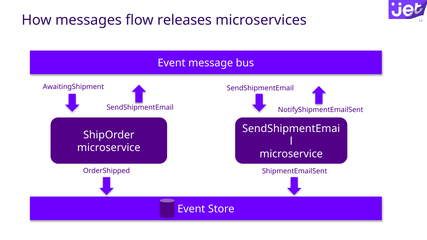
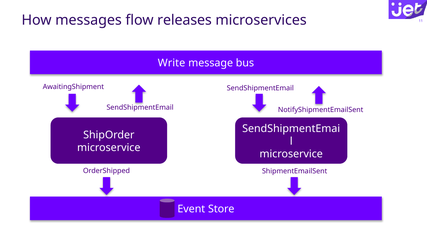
Event: Event -> Write (172, 63)
